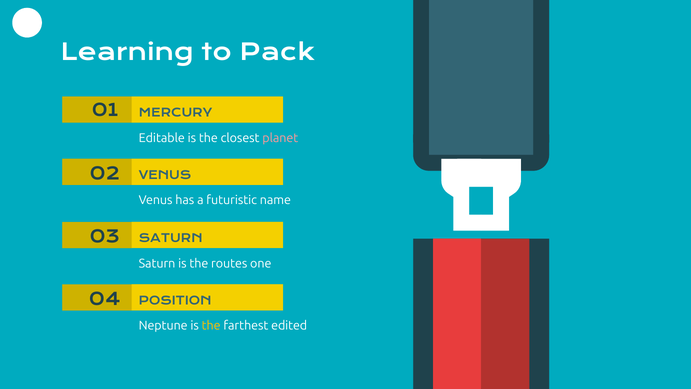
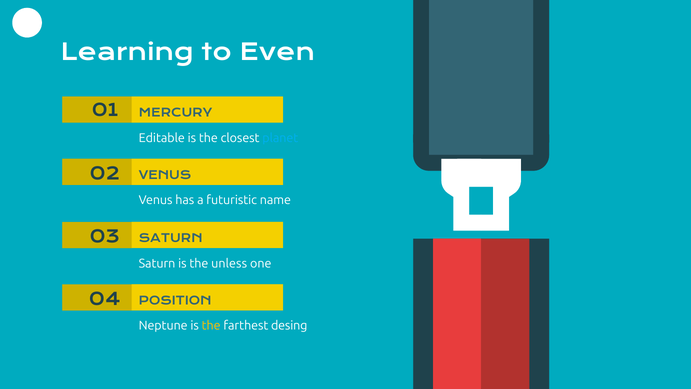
Pack: Pack -> Even (277, 53)
planet colour: pink -> light blue (280, 138)
routes: routes -> unless (229, 263)
edited: edited -> desing (289, 325)
